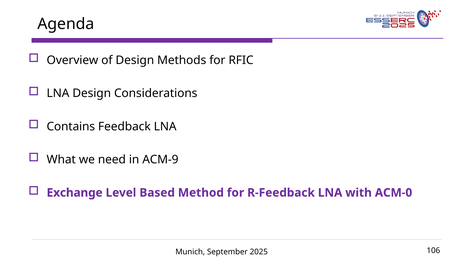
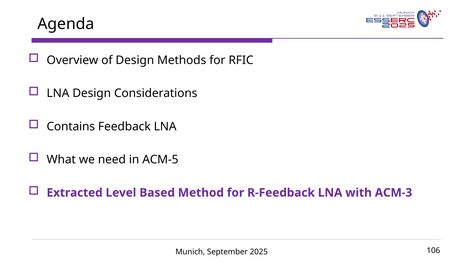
ACM-9: ACM-9 -> ACM-5 (160, 160)
Exchange: Exchange -> Extracted (75, 193)
ACM-0: ACM-0 -> ACM-3 (394, 193)
